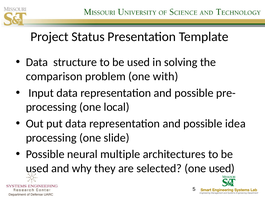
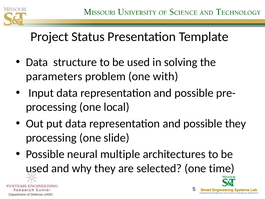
comparison: comparison -> parameters (54, 76)
possible idea: idea -> they (235, 123)
one used: used -> time (222, 168)
